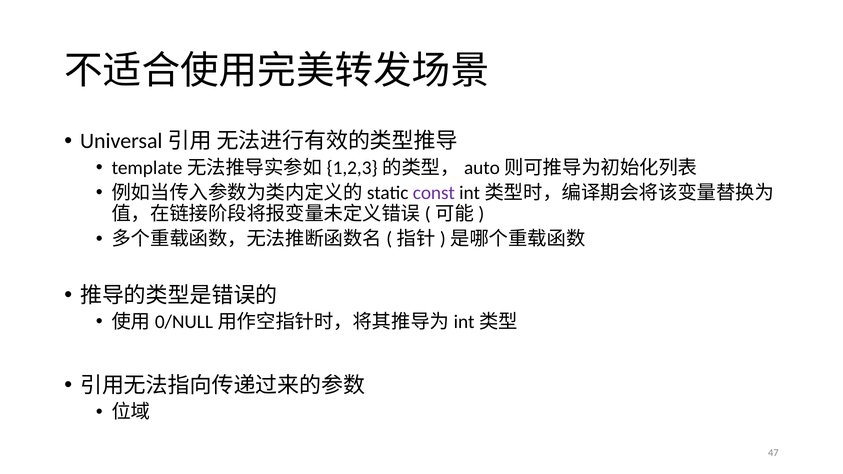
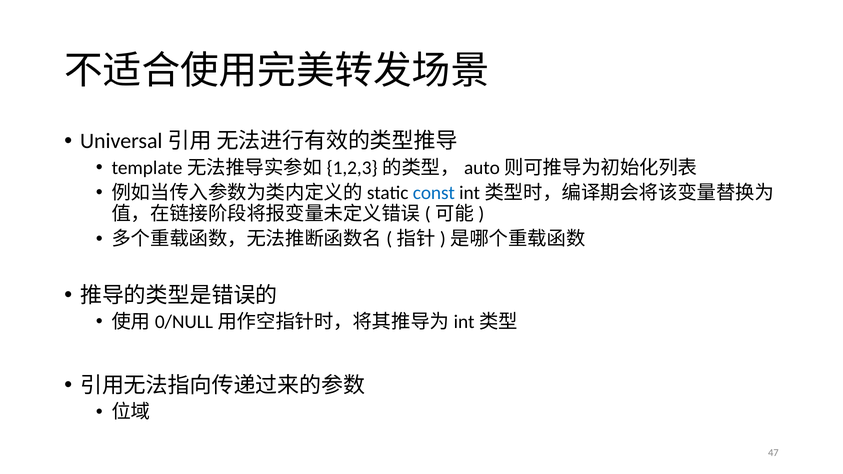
const colour: purple -> blue (434, 193)
